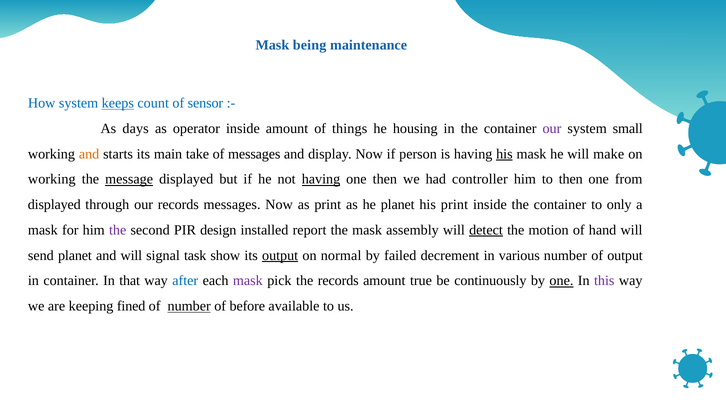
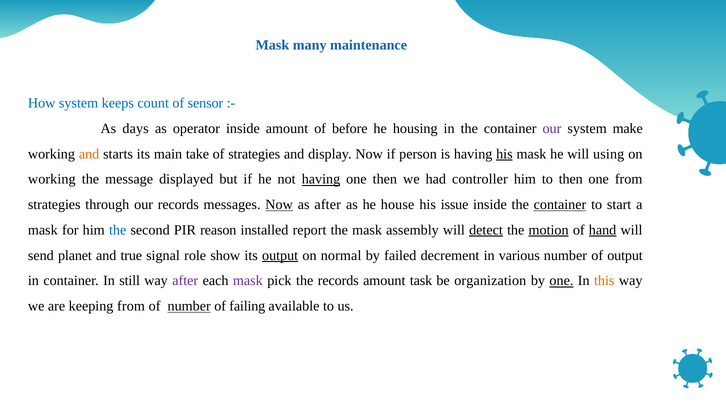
being: being -> many (310, 45)
keeps underline: present -> none (118, 103)
things: things -> before (350, 129)
small: small -> make (628, 129)
of messages: messages -> strategies (254, 154)
make: make -> using (609, 154)
message underline: present -> none (129, 179)
displayed: displayed -> strategies (54, 205)
Now underline: none -> present (279, 205)
as print: print -> after (328, 205)
he planet: planet -> house (398, 205)
his print: print -> issue (455, 205)
container underline: none -> present (560, 205)
only: only -> start (619, 205)
the colour: purple -> blue (118, 230)
design: design -> reason (218, 230)
motion underline: none -> present (549, 230)
hand underline: none -> present (603, 230)
and will: will -> true (131, 256)
task: task -> role (195, 256)
that: that -> still (130, 281)
after colour: blue -> purple (185, 281)
true: true -> task (421, 281)
continuously: continuously -> organization (490, 281)
this colour: purple -> orange (604, 281)
keeping fined: fined -> from (131, 307)
before: before -> failing (247, 307)
